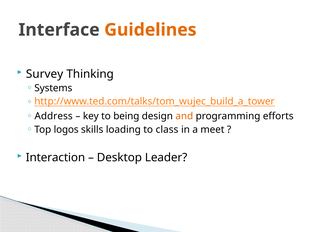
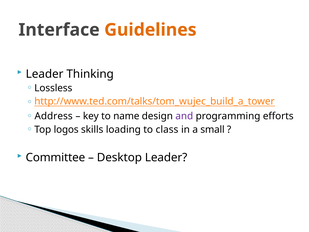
Survey: Survey -> Leader (45, 74)
Systems: Systems -> Lossless (53, 88)
being: being -> name (126, 116)
and colour: orange -> purple (184, 116)
meet: meet -> small (212, 129)
Interaction: Interaction -> Committee (55, 157)
